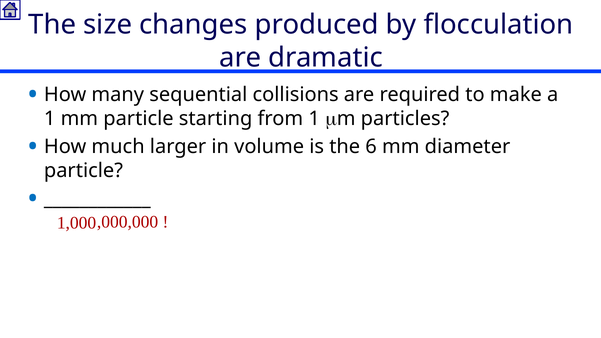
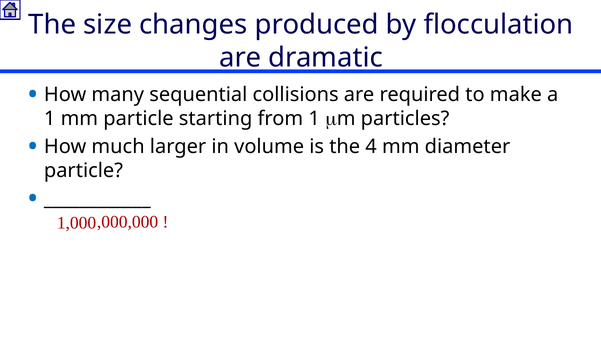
6: 6 -> 4 (371, 147)
